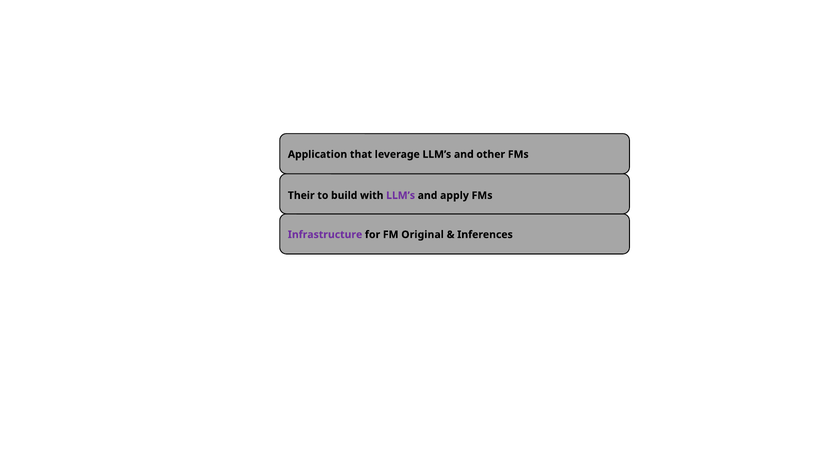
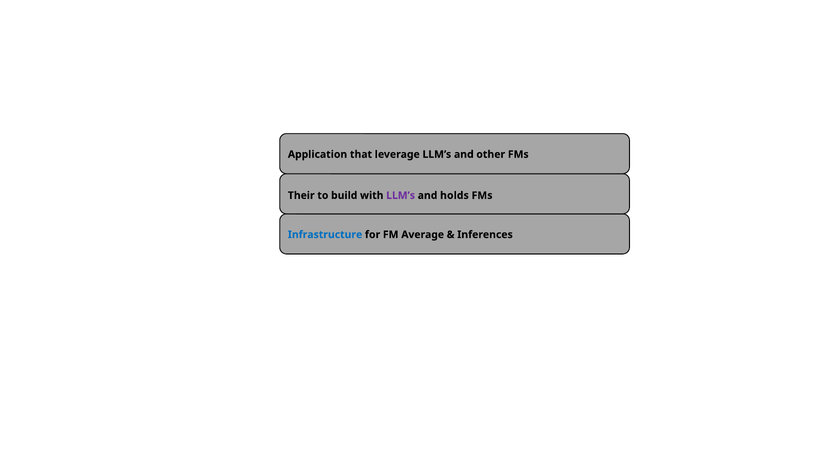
apply: apply -> holds (454, 196)
Infrastructure colour: purple -> blue (325, 235)
Original: Original -> Average (423, 235)
